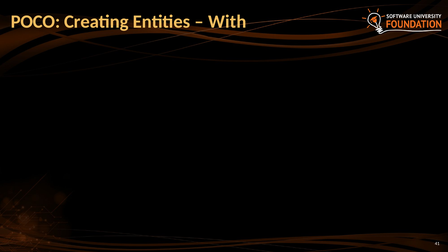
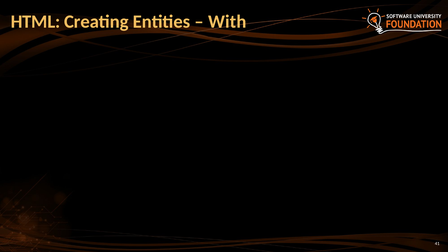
POCO: POCO -> HTML (35, 22)
